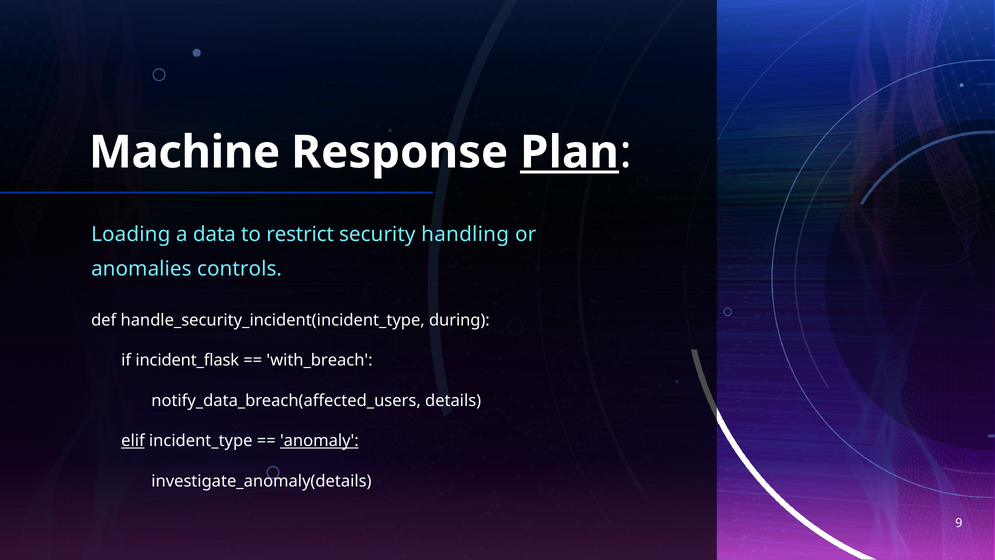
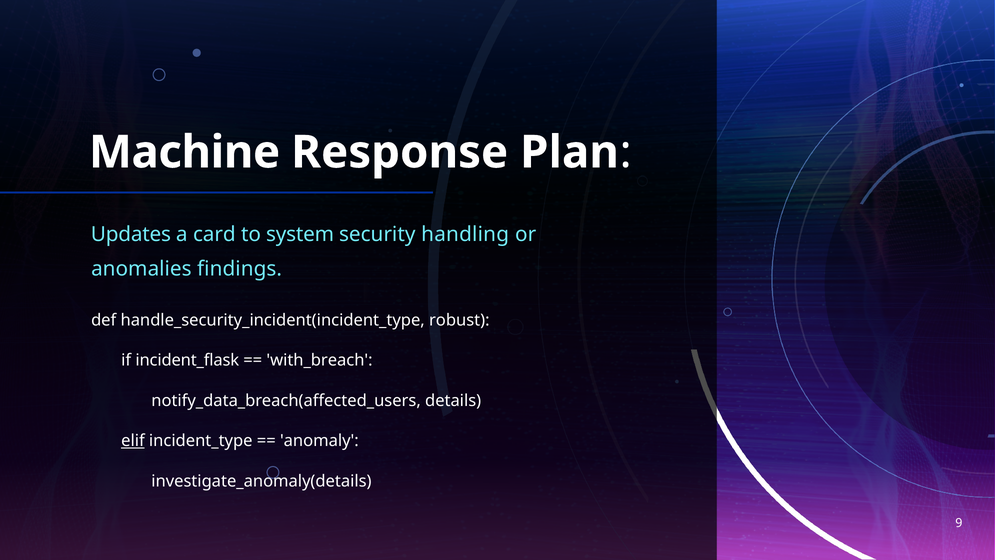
Plan underline: present -> none (570, 152)
Loading: Loading -> Updates (131, 234)
data: data -> card (214, 234)
restrict: restrict -> system (300, 234)
controls: controls -> findings (240, 269)
during: during -> robust (459, 320)
anomaly underline: present -> none (319, 441)
